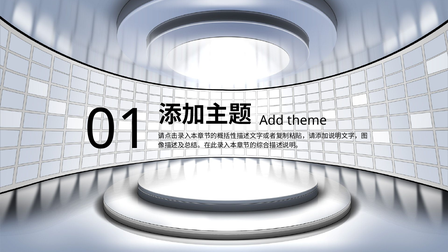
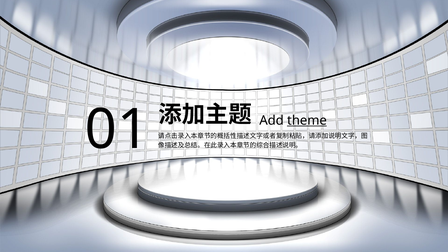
theme underline: none -> present (307, 120)
